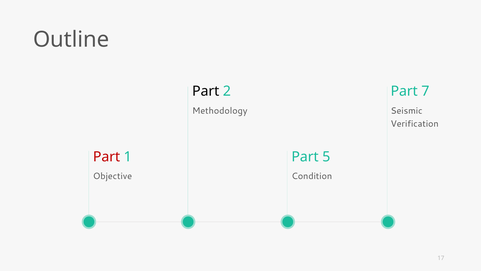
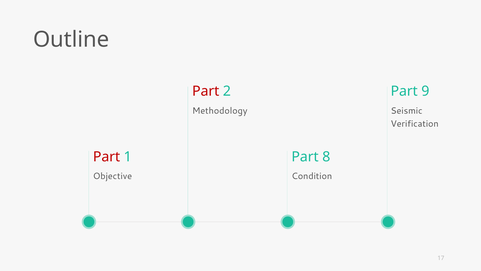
Part colour: black -> red (206, 91)
7: 7 -> 9 (425, 91)
5: 5 -> 8 (326, 156)
